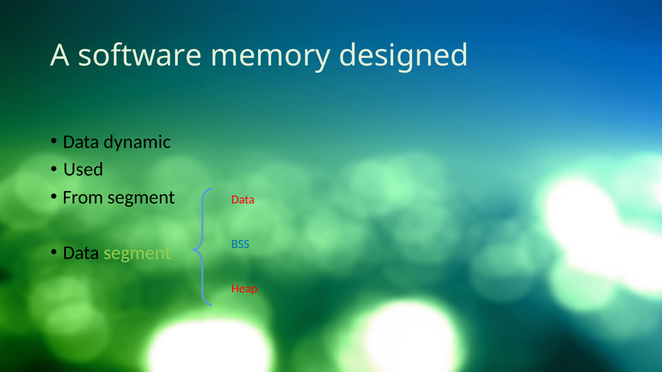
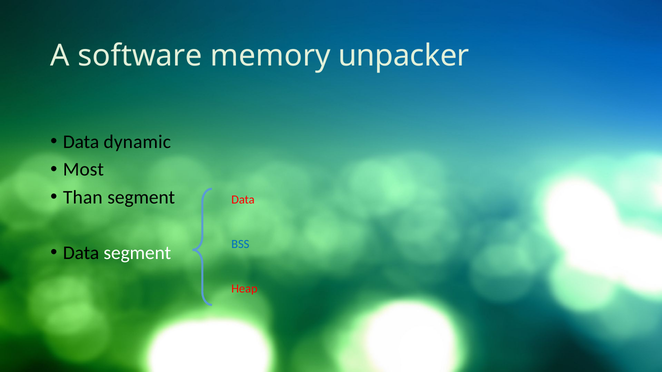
designed: designed -> unpacker (404, 56)
Used: Used -> Most (83, 170)
From: From -> Than (83, 198)
segment colour: light green -> white (137, 253)
